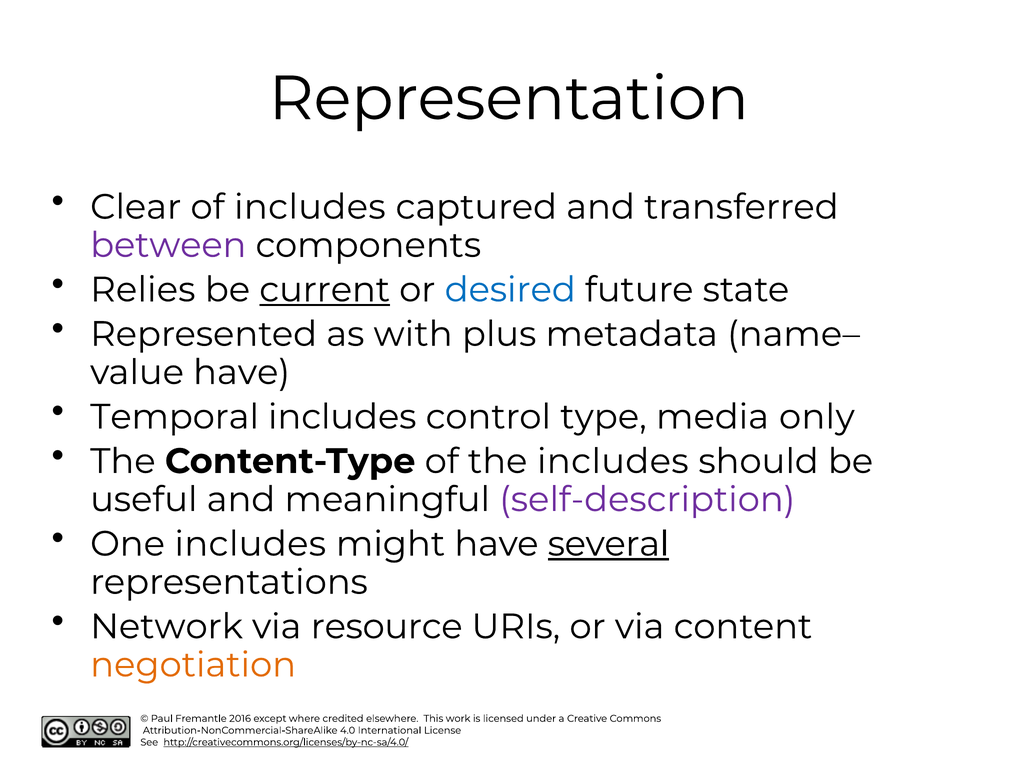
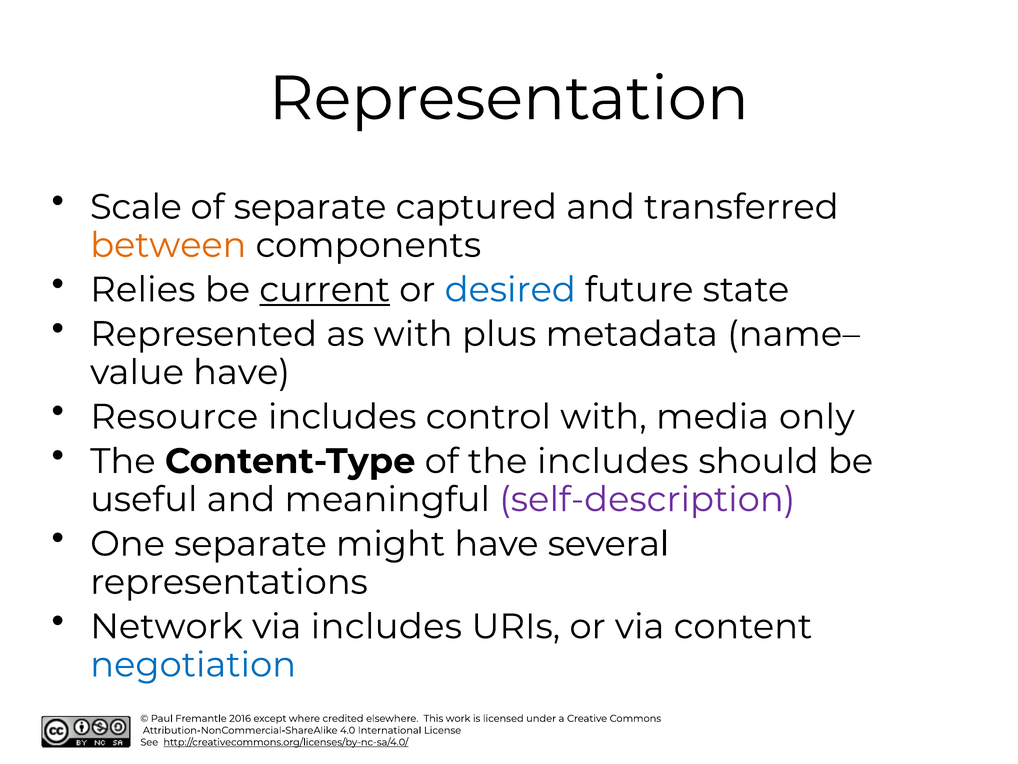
Clear: Clear -> Scale (136, 207)
of includes: includes -> separate (310, 207)
between colour: purple -> orange (168, 245)
Temporal: Temporal -> Resource (174, 417)
control type: type -> with (603, 417)
One includes: includes -> separate (251, 544)
several underline: present -> none (608, 544)
via resource: resource -> includes (386, 626)
negotiation colour: orange -> blue (193, 664)
